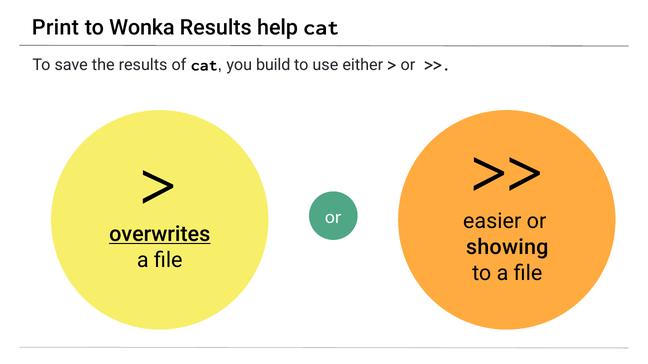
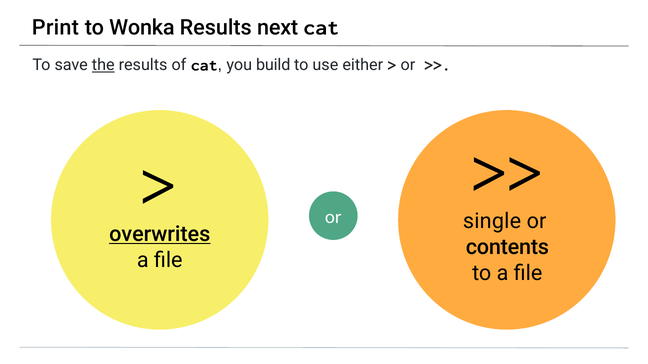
help: help -> next (278, 27)
the underline: none -> present (103, 65)
easier: easier -> single (492, 222)
showing: showing -> contents (507, 248)
